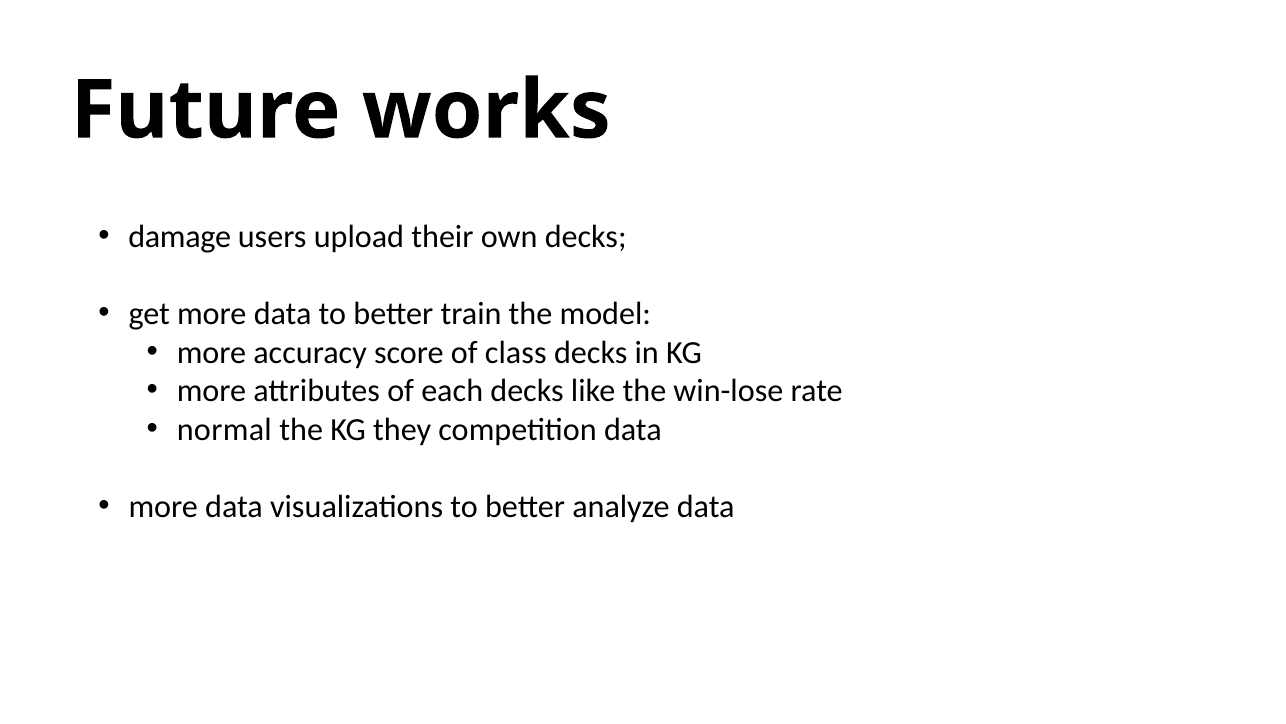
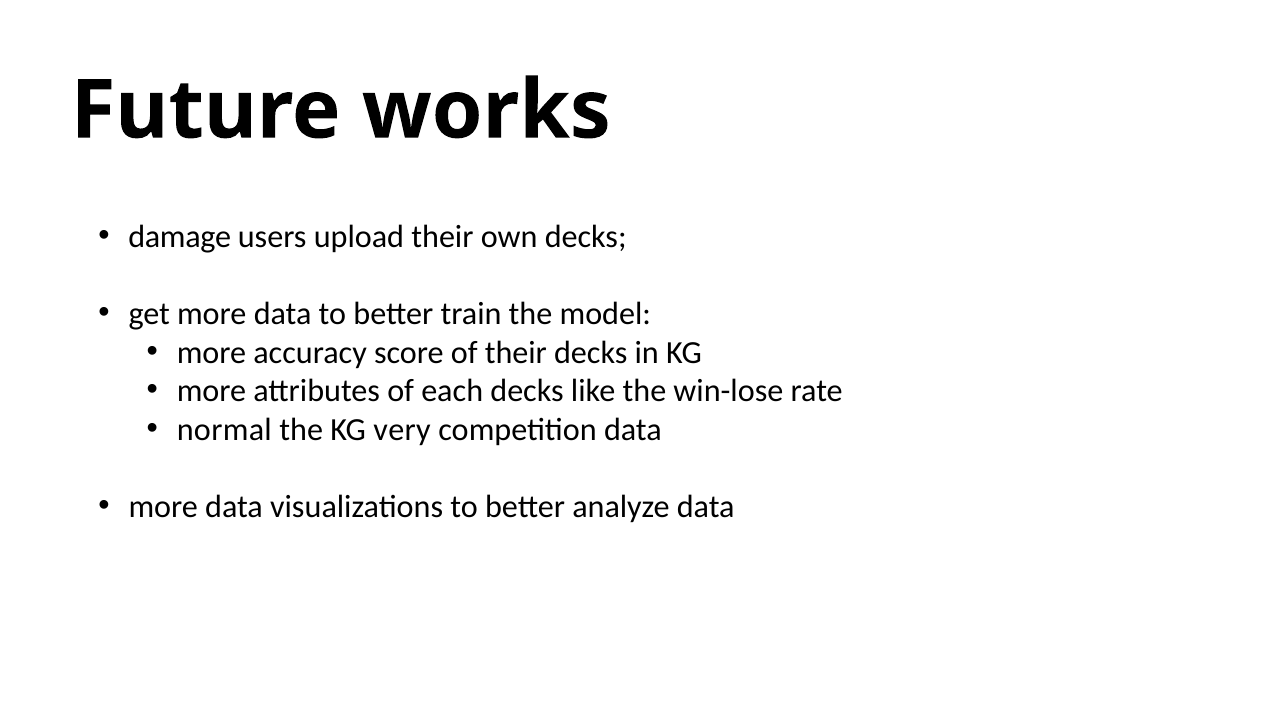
of class: class -> their (516, 352)
they: they -> very (402, 429)
